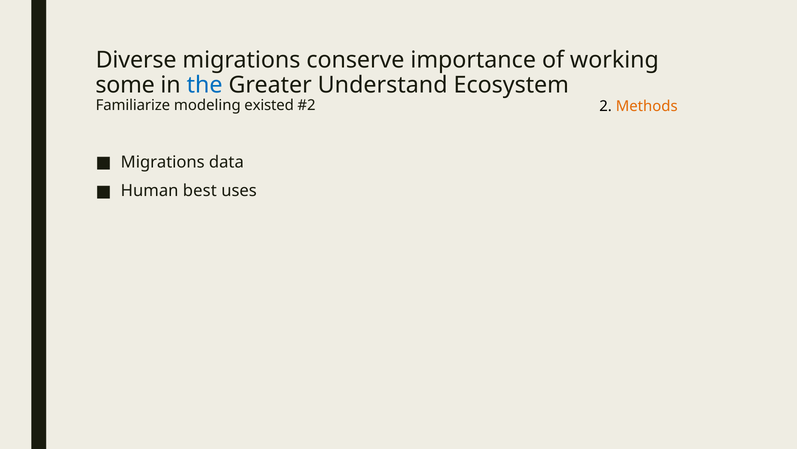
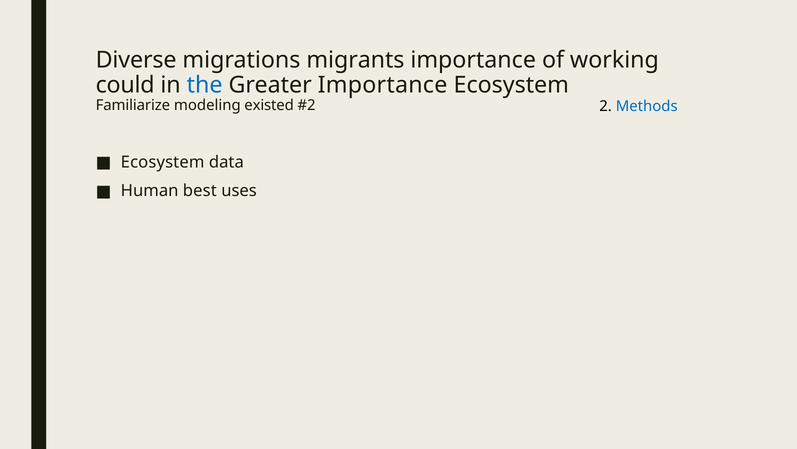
conserve: conserve -> migrants (355, 60)
some: some -> could (125, 85)
Greater Understand: Understand -> Importance (383, 85)
Methods colour: orange -> blue (647, 106)
Migrations: Migrations -> Ecosystem (163, 162)
